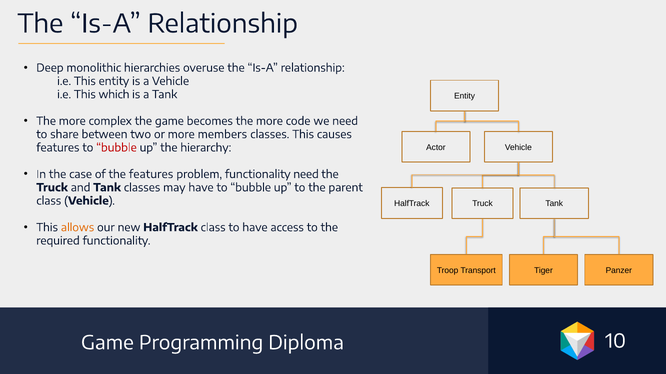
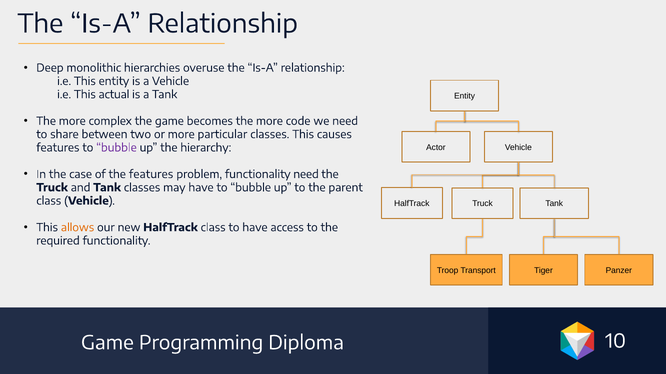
which: which -> actual (114, 95)
members: members -> particular (222, 135)
bubble colour: red -> purple (116, 148)
